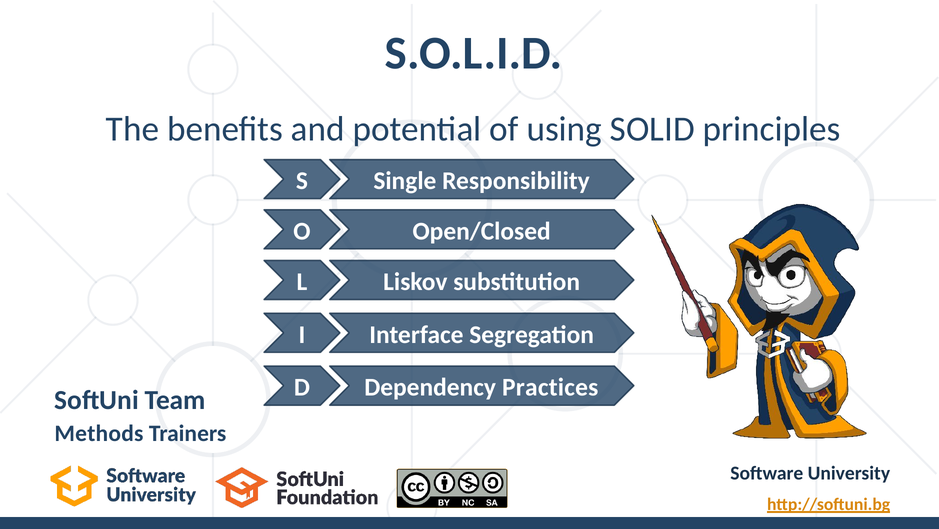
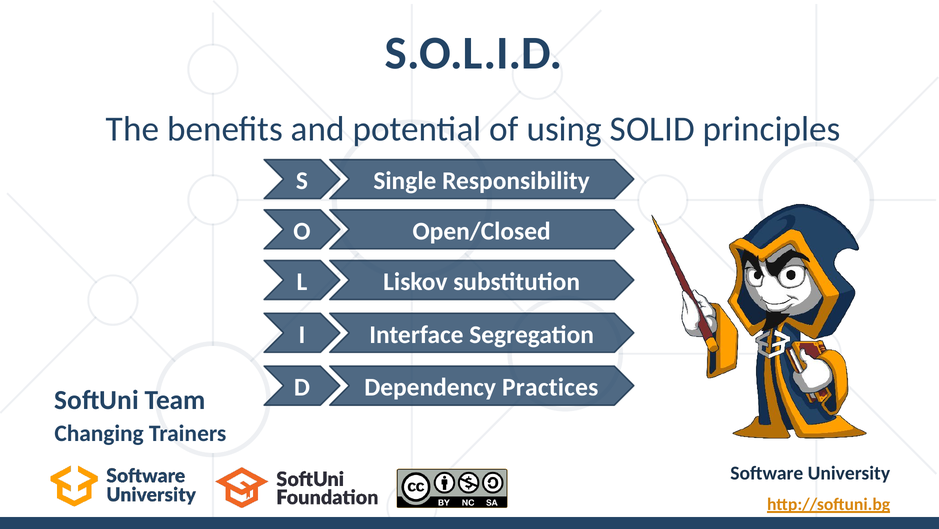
Methods: Methods -> Changing (99, 433)
